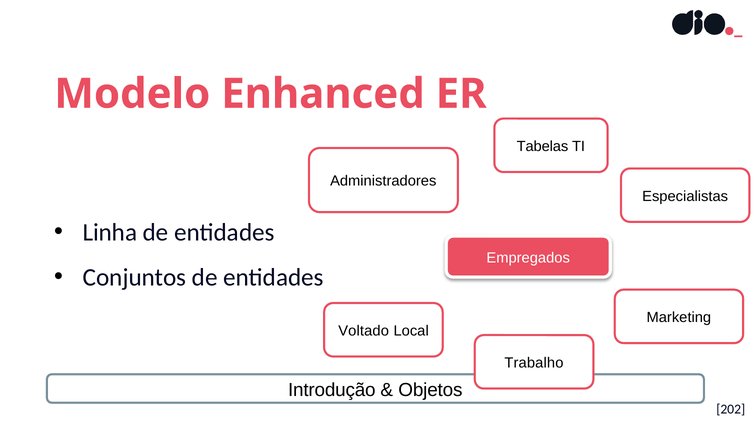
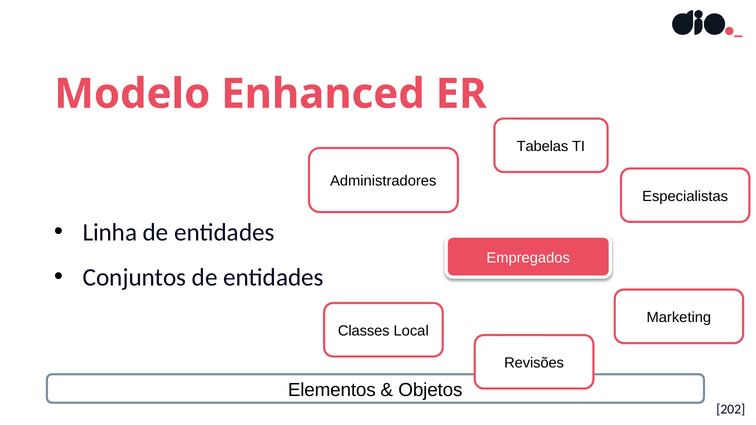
Voltado: Voltado -> Classes (364, 331)
Trabalho: Trabalho -> Revisões (534, 363)
Introdução: Introdução -> Elementos (332, 390)
